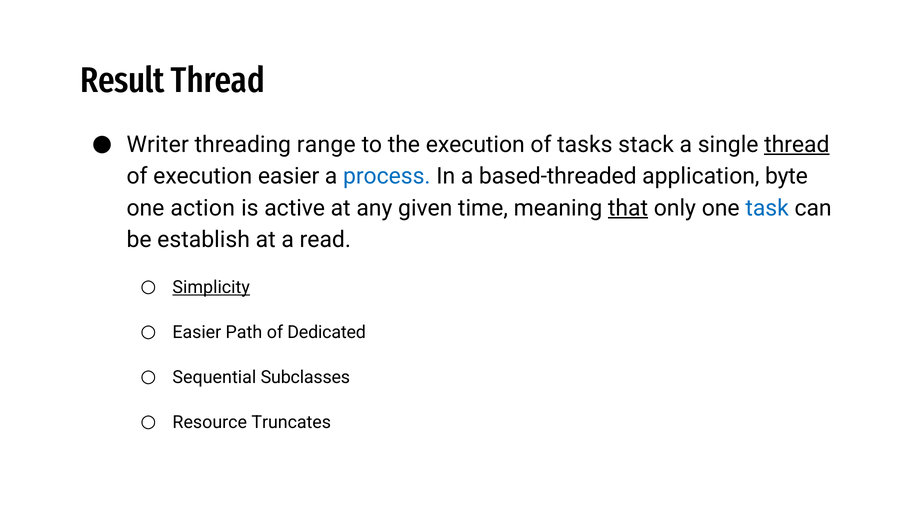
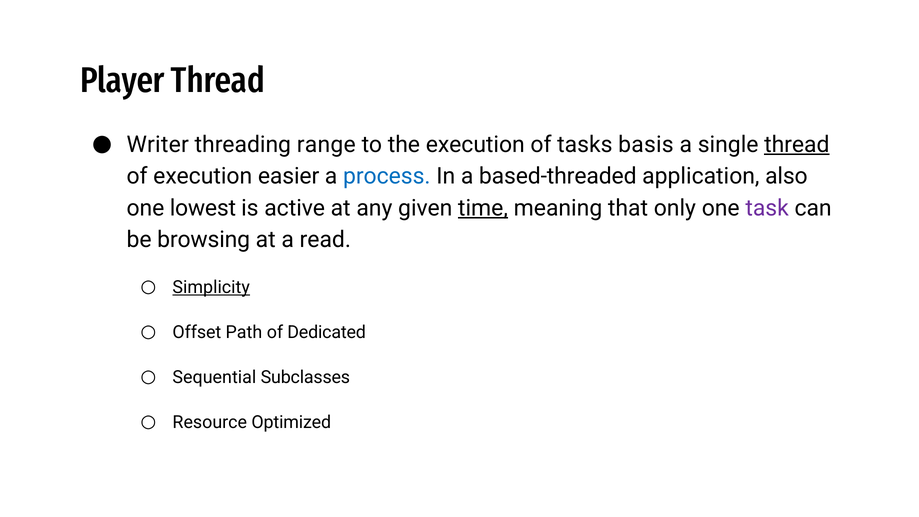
Result: Result -> Player (122, 81)
stack: stack -> basis (646, 145)
byte: byte -> also (786, 176)
action: action -> lowest (203, 208)
time underline: none -> present (483, 208)
that underline: present -> none (628, 208)
task colour: blue -> purple (767, 208)
establish: establish -> browsing (204, 240)
Easier: Easier -> Offset (197, 332)
Truncates: Truncates -> Optimized (291, 422)
